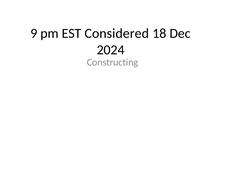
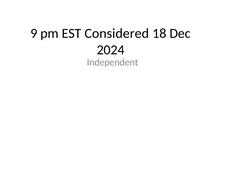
Constructing: Constructing -> Independent (113, 62)
